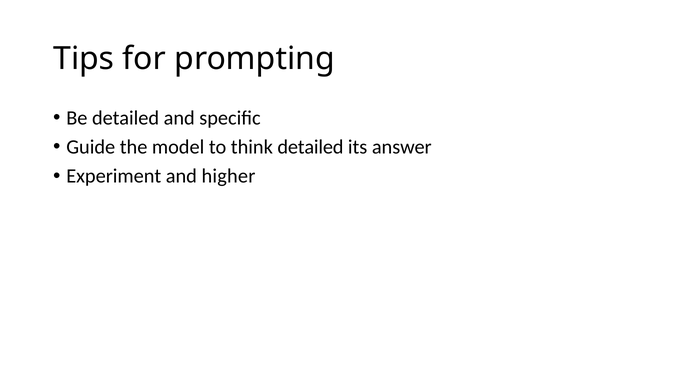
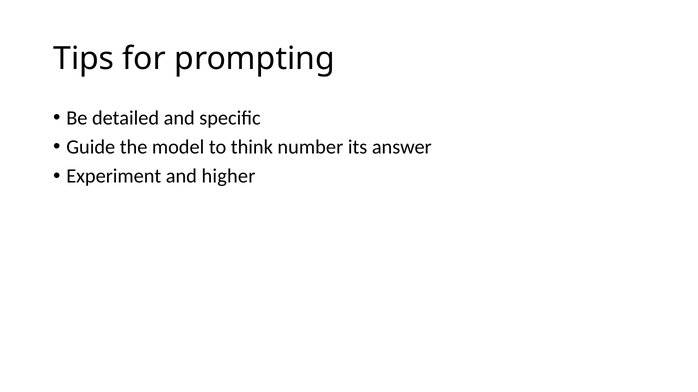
think detailed: detailed -> number (310, 147)
